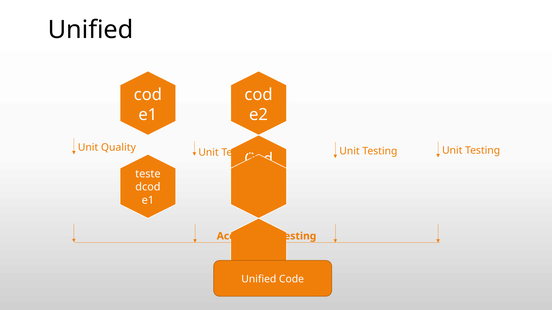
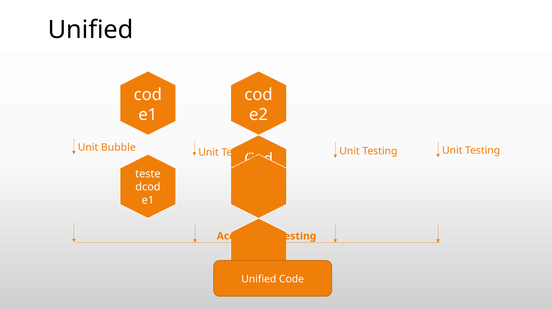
Quality: Quality -> Bubble (118, 148)
